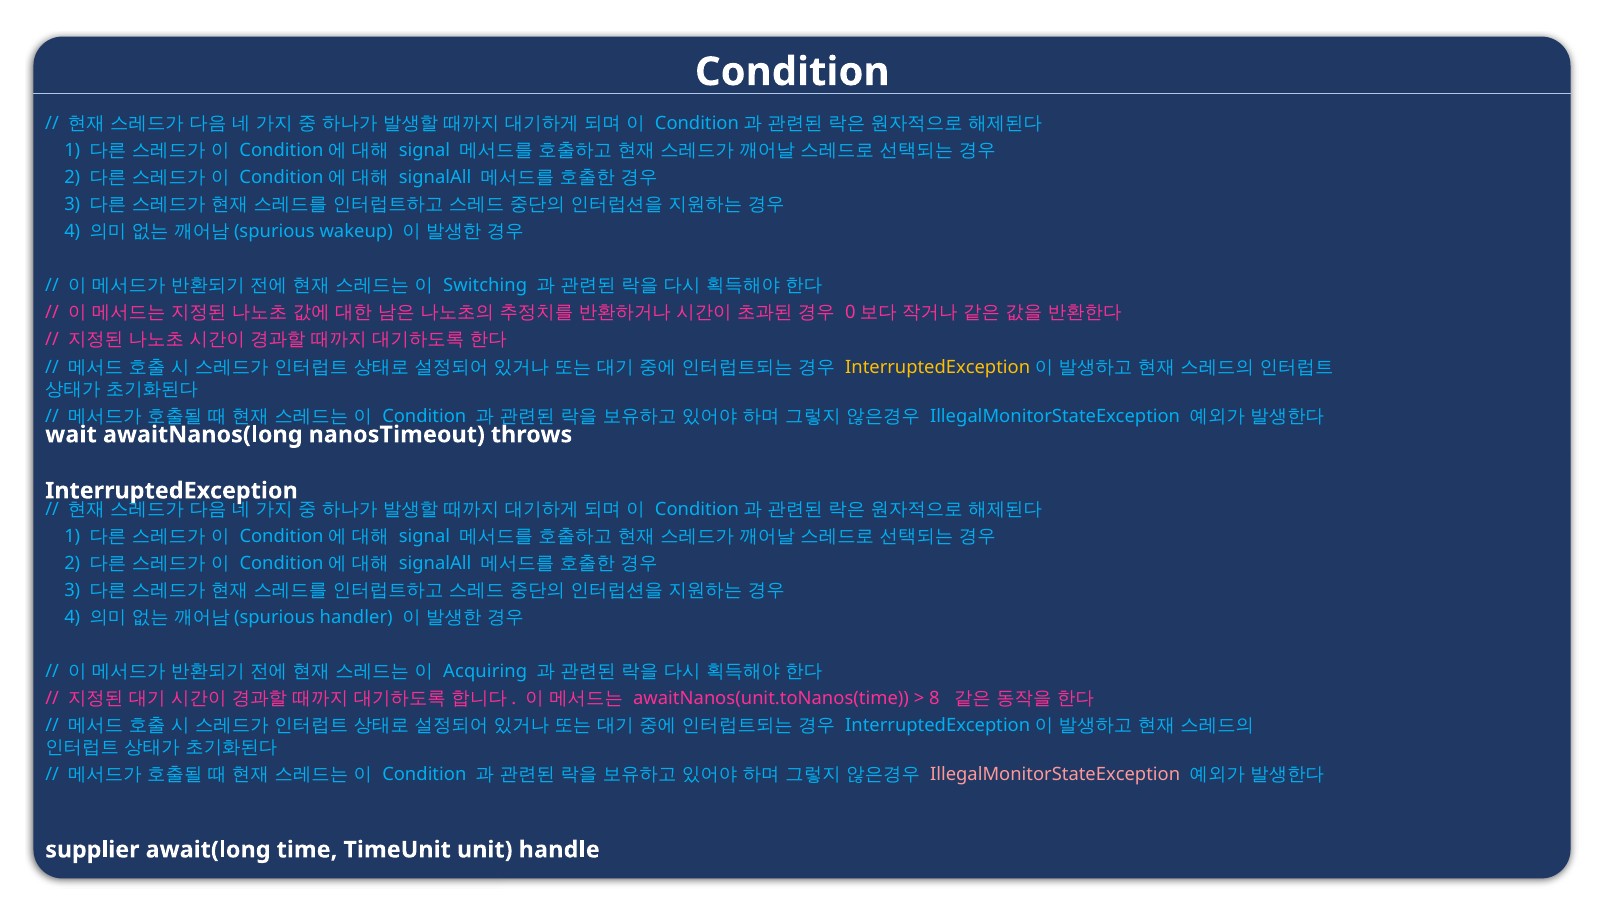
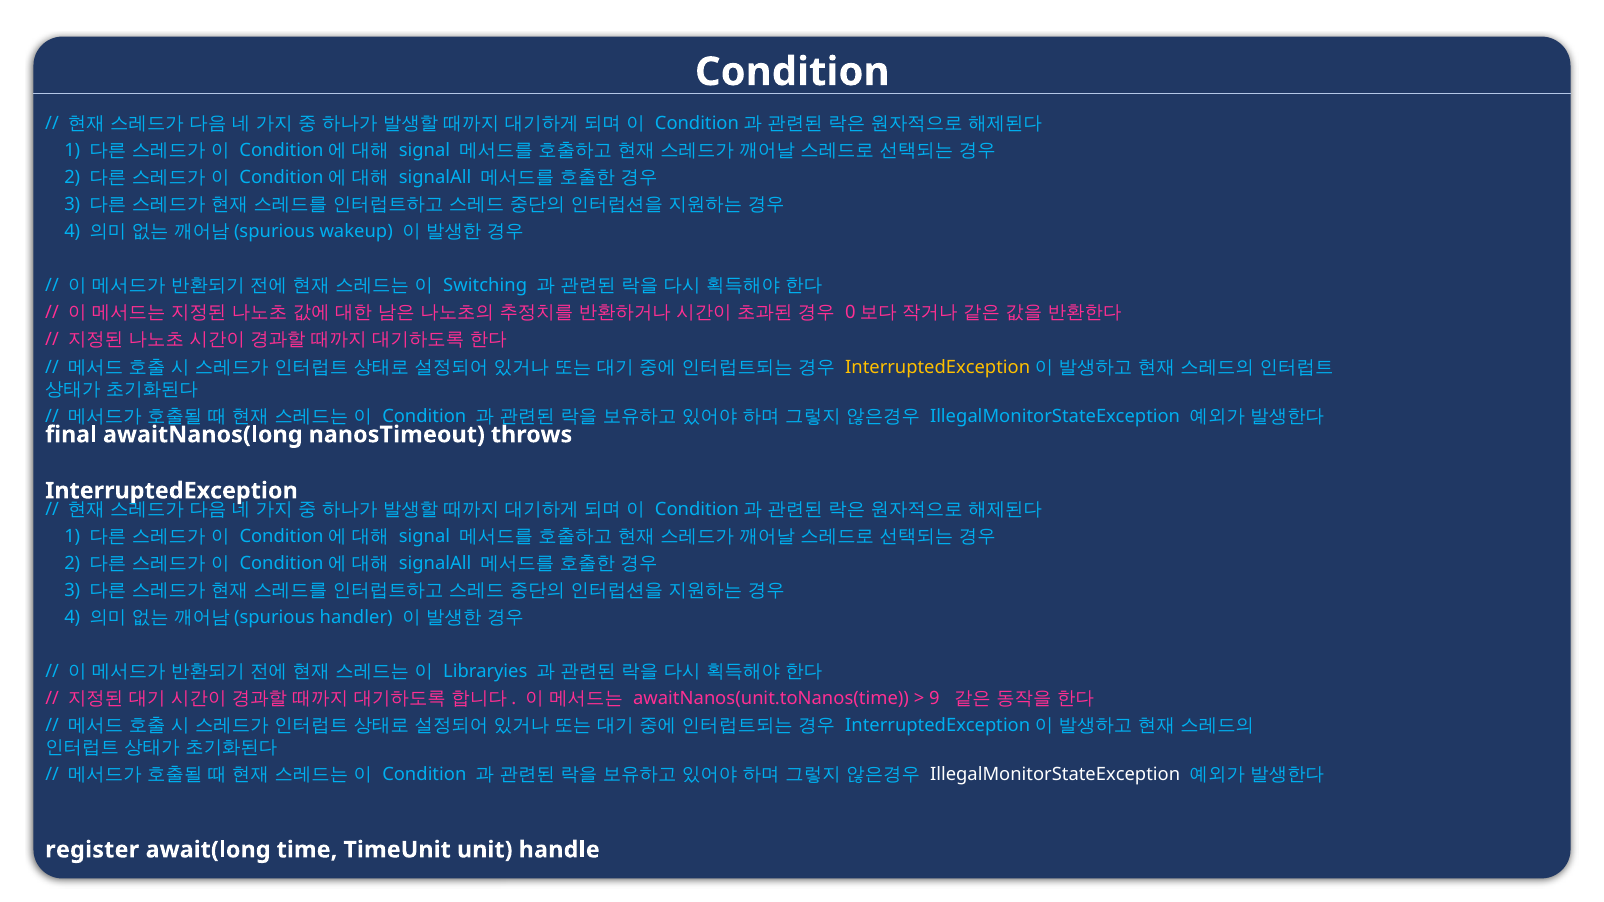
wait: wait -> final (71, 435)
Acquiring: Acquiring -> Libraryies (485, 672)
8: 8 -> 9 (934, 699)
IllegalMonitorStateException colour: pink -> white (1055, 775)
supplier: supplier -> register (92, 850)
